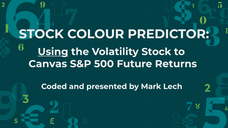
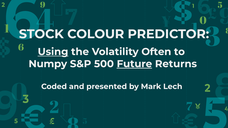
Volatility Stock: Stock -> Often (156, 52)
Canvas: Canvas -> Numpy (48, 64)
Future underline: none -> present (134, 64)
